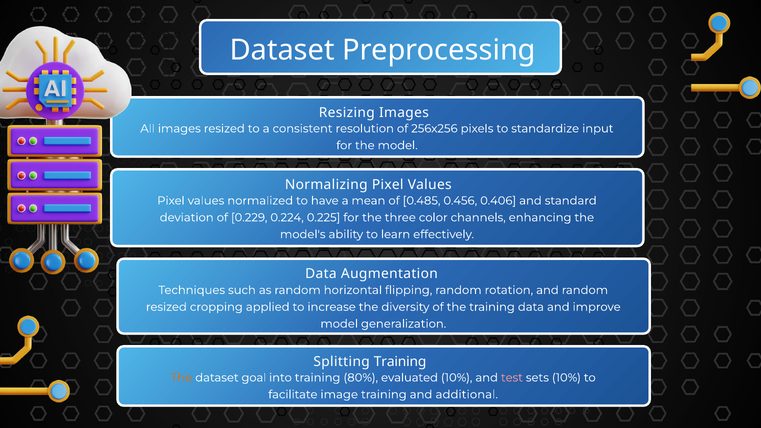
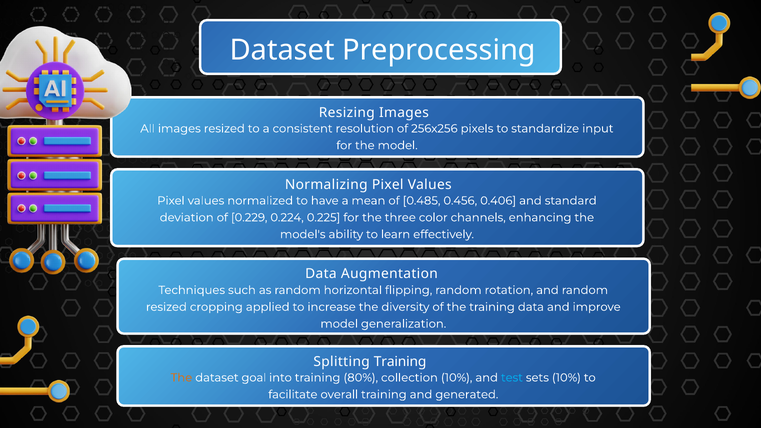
evaluated: evaluated -> collection (409, 378)
test colour: pink -> light blue (512, 378)
image: image -> overall (339, 395)
additional: additional -> generated (467, 395)
